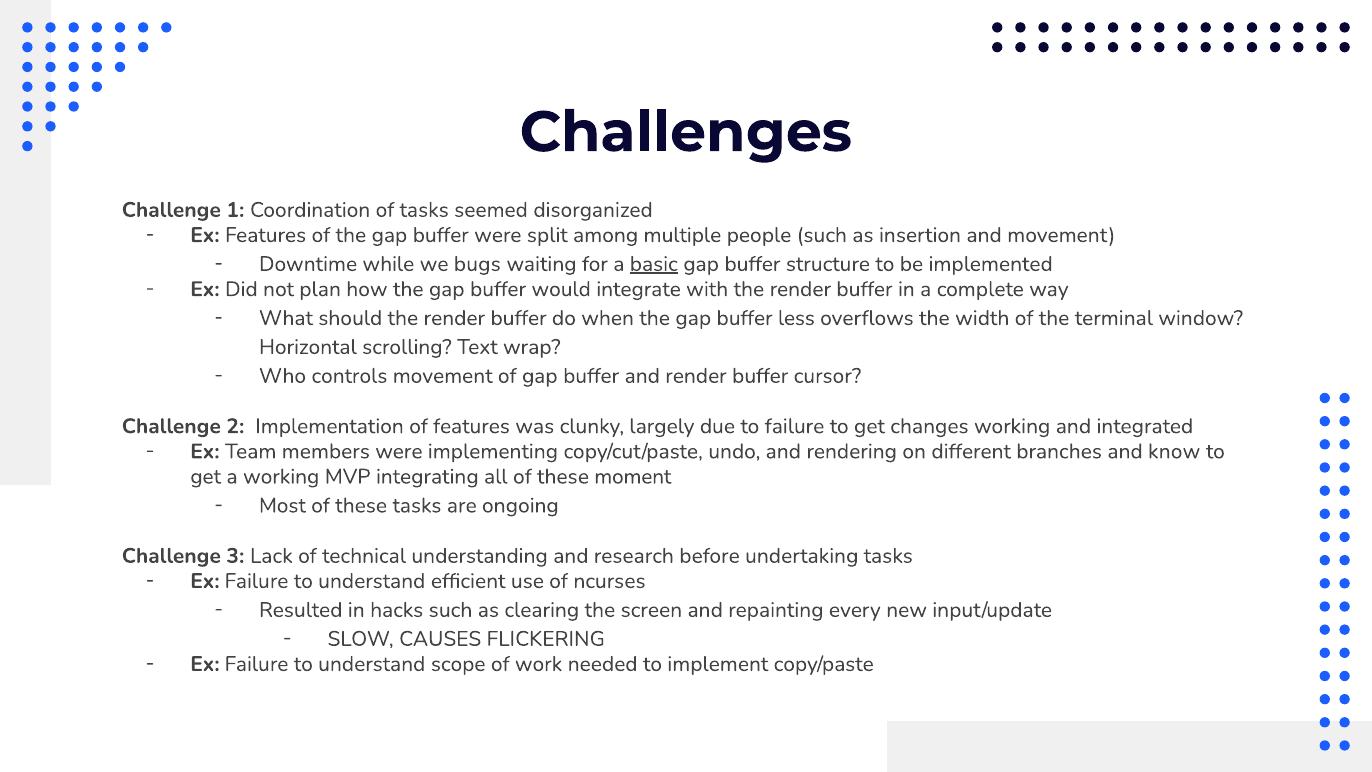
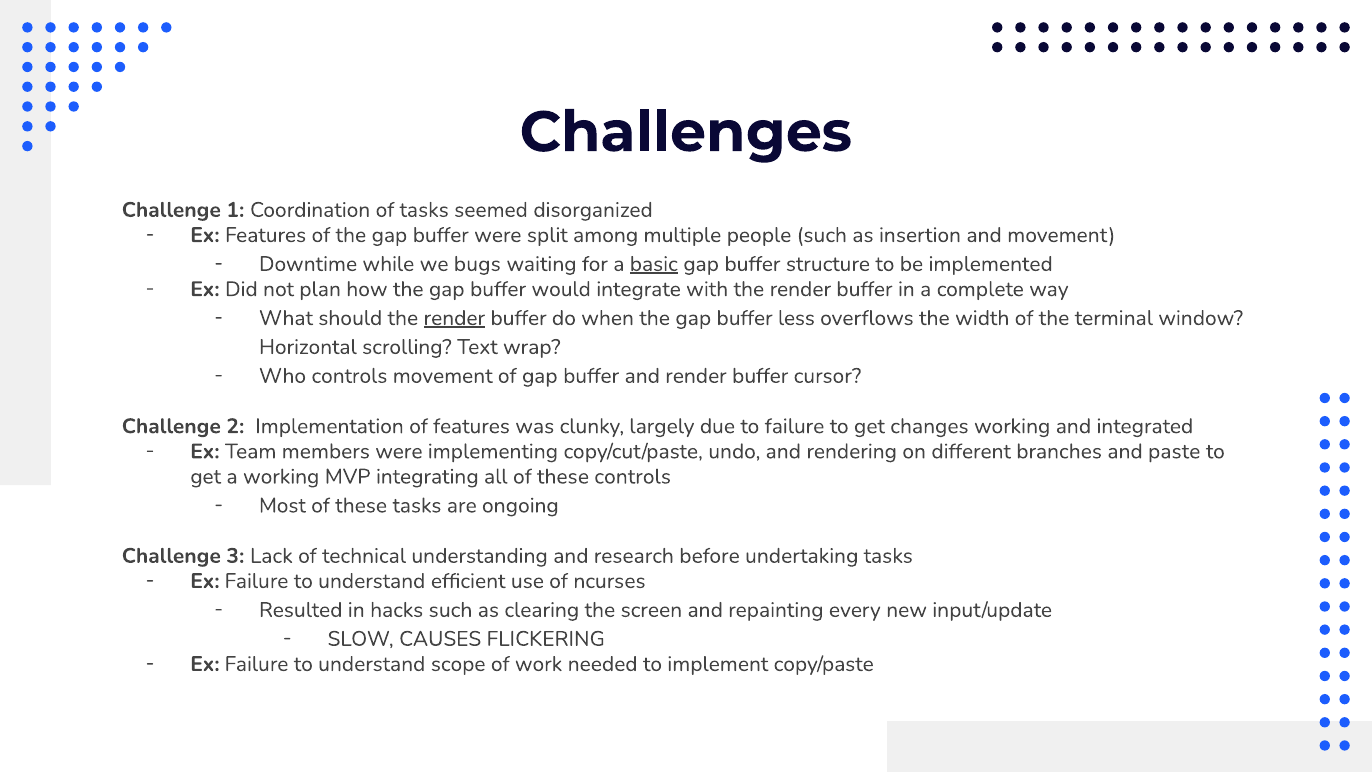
render underline: none -> present (454, 318)
know: know -> paste (1174, 451)
these moment: moment -> controls (633, 476)
